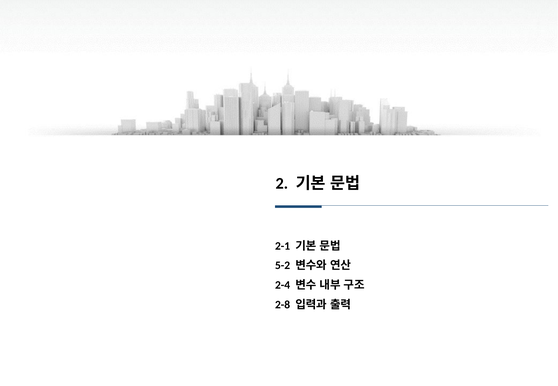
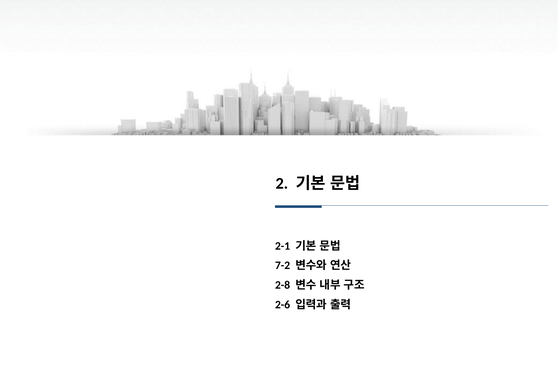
5-2: 5-2 -> 7-2 (283, 266)
2-4: 2-4 -> 2-8 (283, 285)
2-8: 2-8 -> 2-6 (283, 305)
